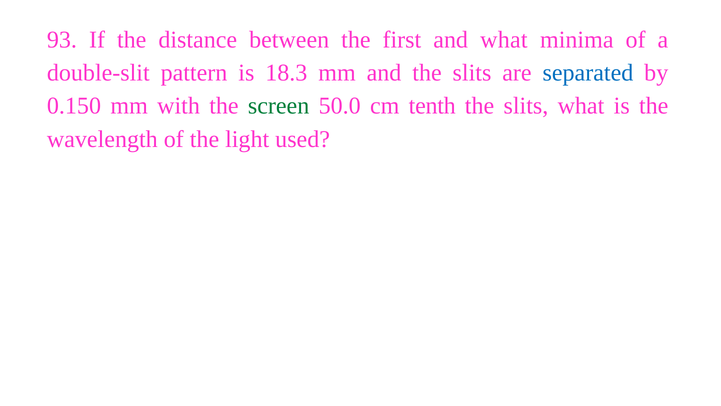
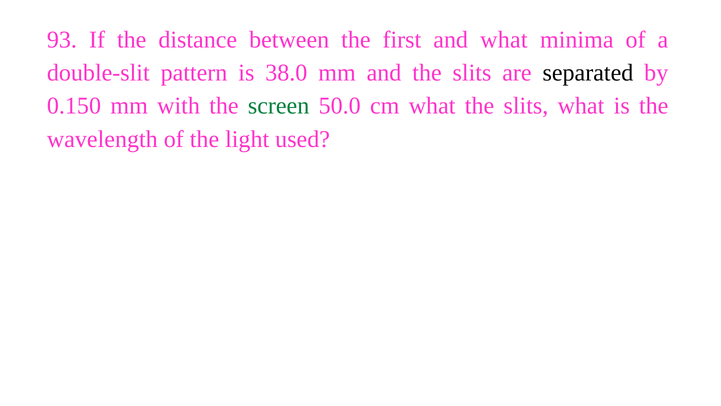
18.3: 18.3 -> 38.0 (286, 73)
separated colour: blue -> black (588, 73)
cm tenth: tenth -> what (432, 106)
